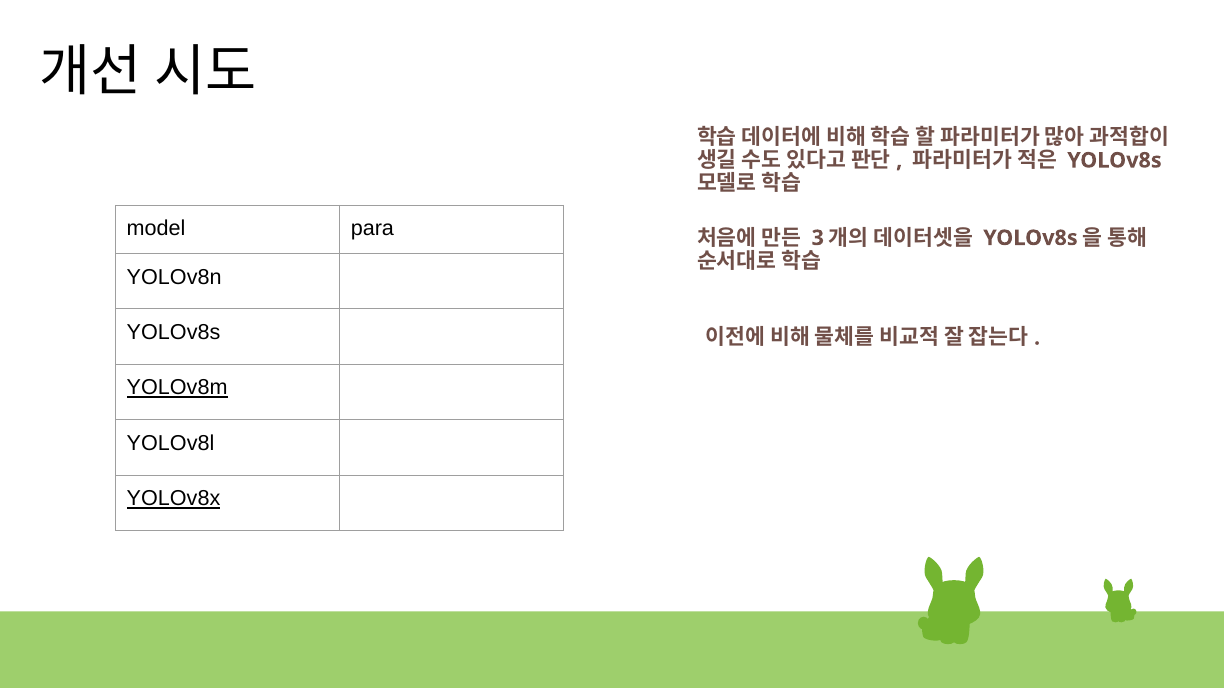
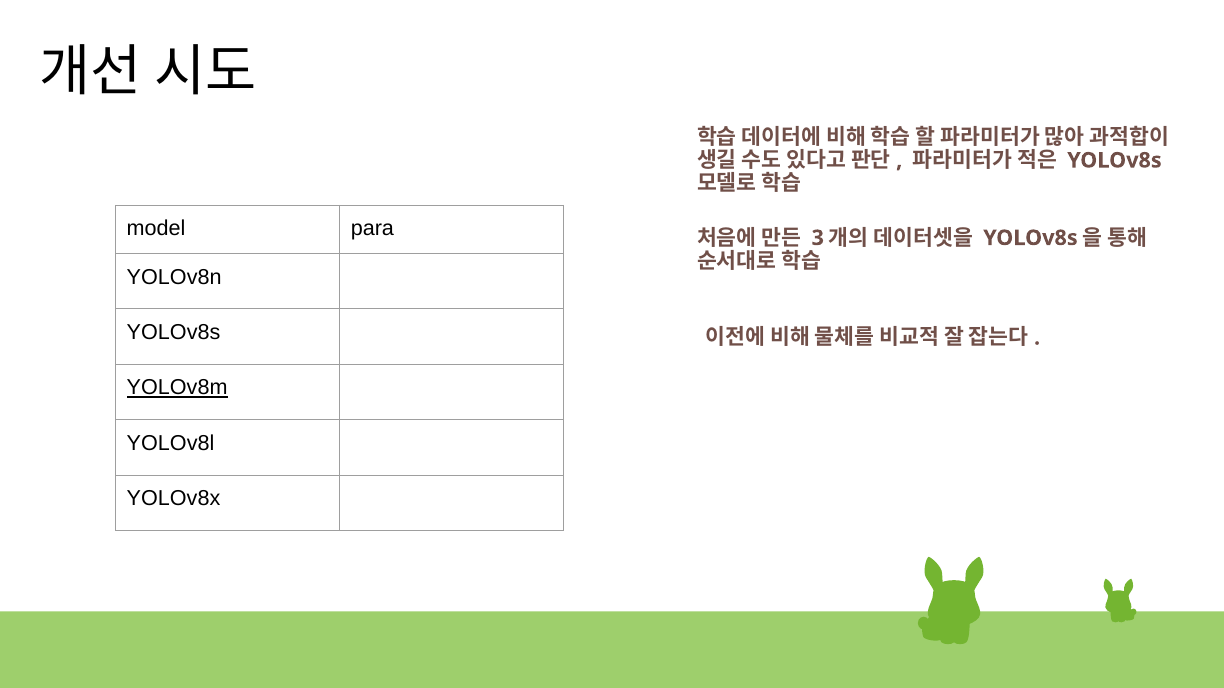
YOLOv8x underline: present -> none (174, 499)
